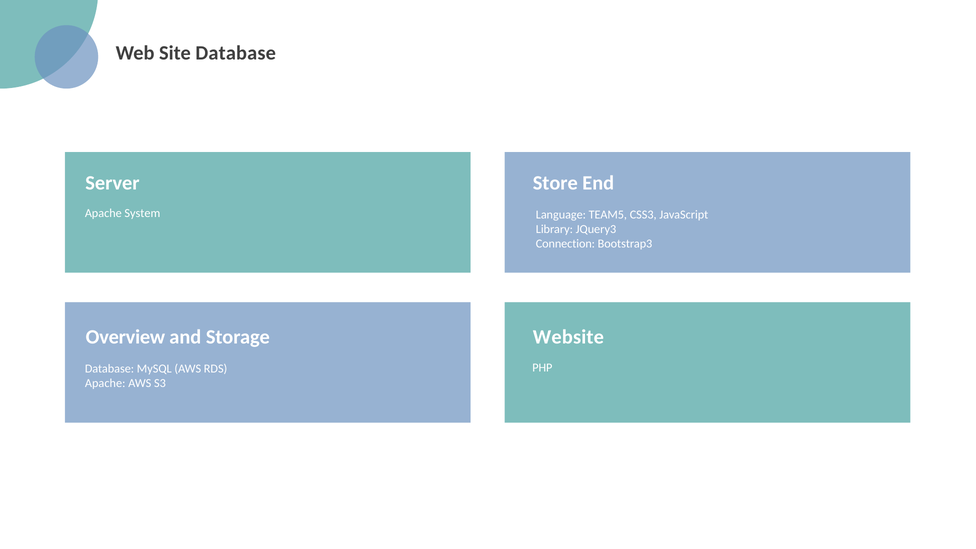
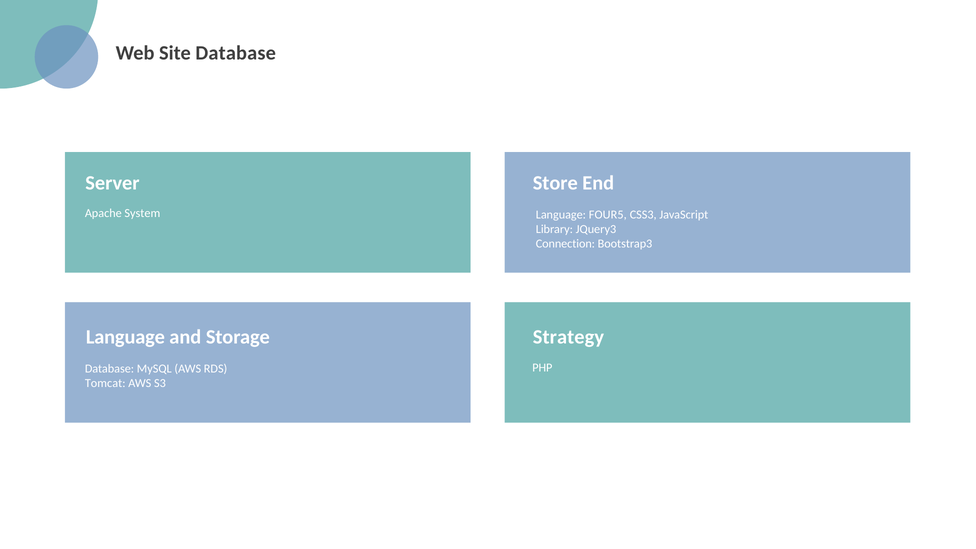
TEAM5: TEAM5 -> FOUR5 (608, 214)
Overview: Overview -> Language (125, 337)
Website: Website -> Strategy (568, 337)
Apache: Apache -> Tomcat (105, 383)
